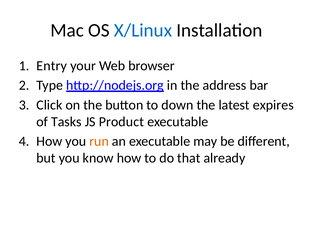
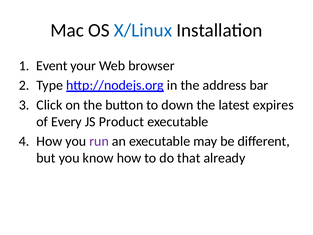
Entry: Entry -> Event (52, 66)
Tasks: Tasks -> Every (66, 122)
run colour: orange -> purple (99, 141)
